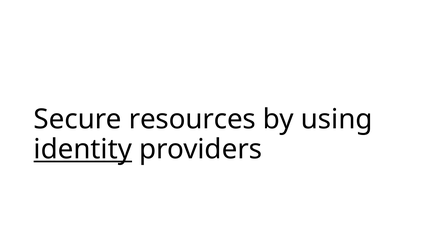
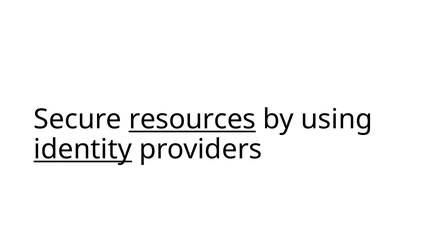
resources underline: none -> present (192, 119)
